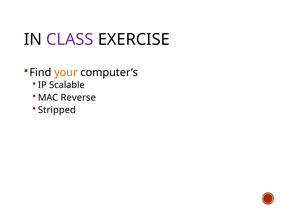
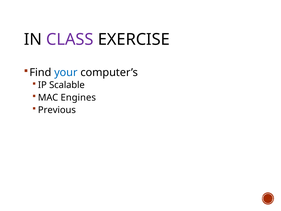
your colour: orange -> blue (66, 72)
Reverse: Reverse -> Engines (78, 97)
Stripped: Stripped -> Previous (57, 110)
